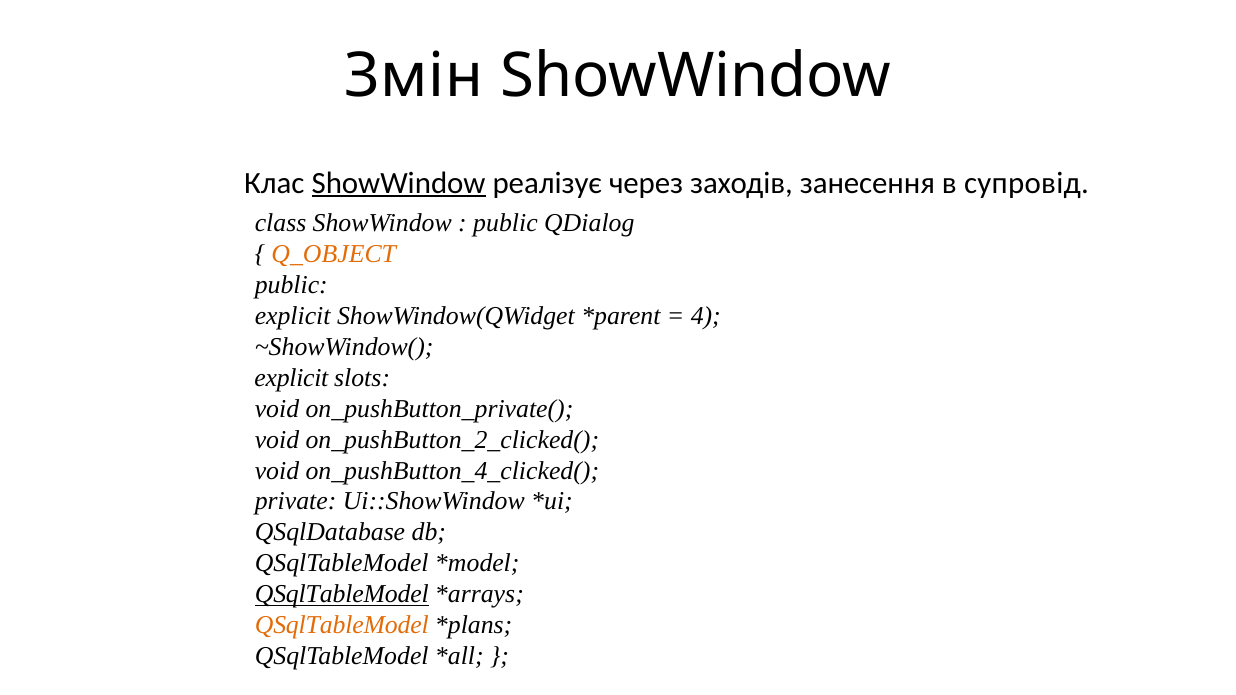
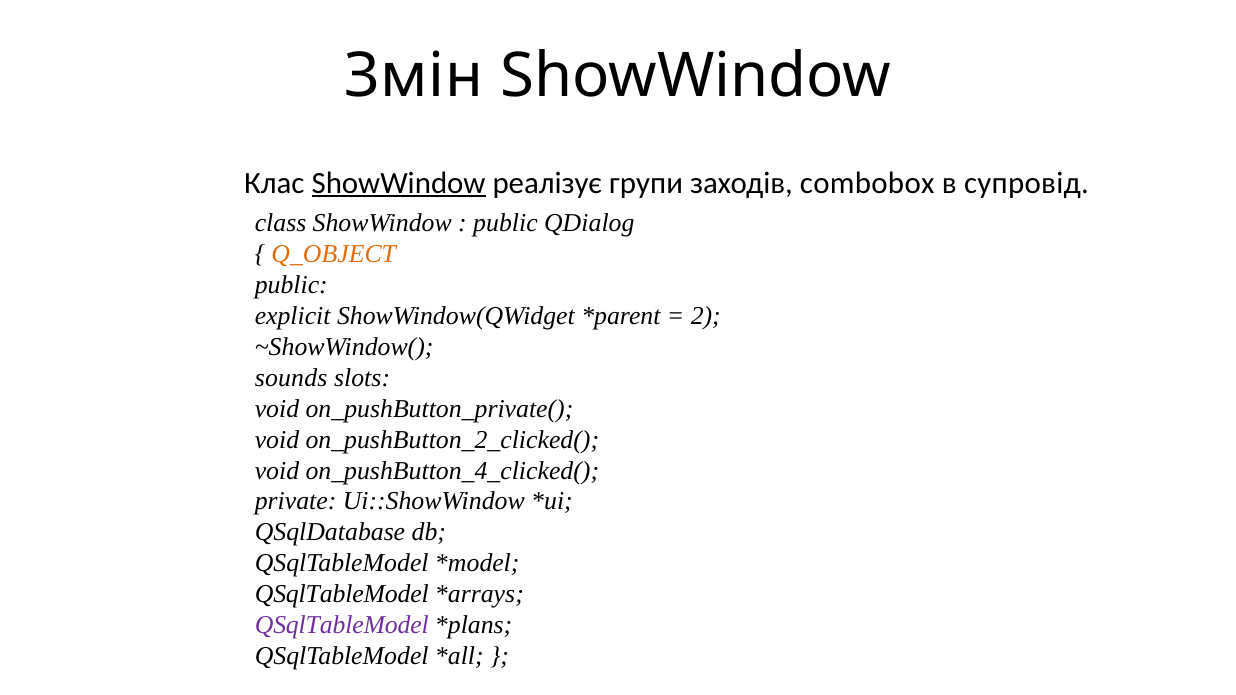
через: через -> групи (646, 183)
занесення: занесення -> combobox (867, 183)
4: 4 -> 2 (706, 316)
explicit: explicit -> sounds (291, 378)
QSqlTableModel underline: present -> none (342, 594)
QSqlTableModel colour: orange -> purple (342, 625)
